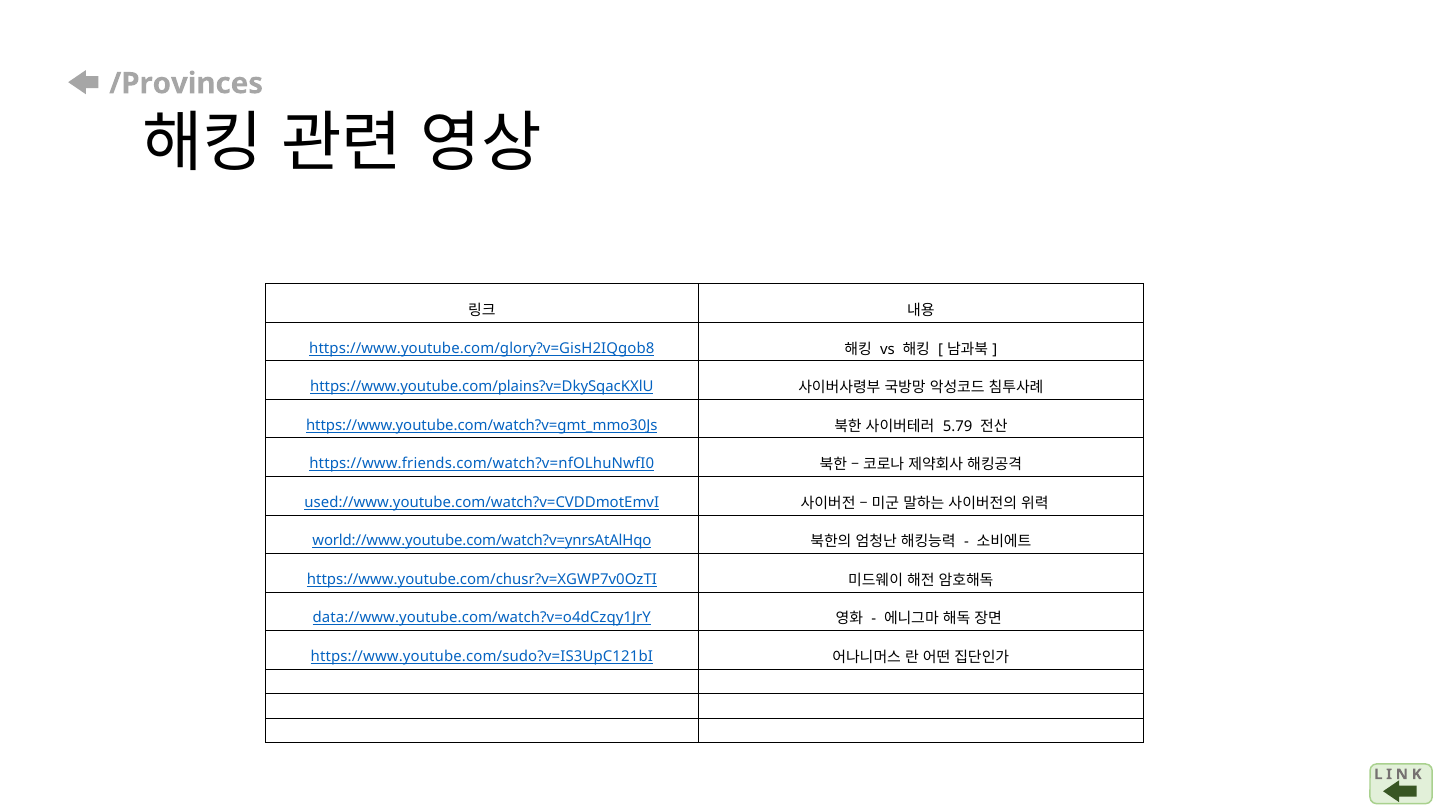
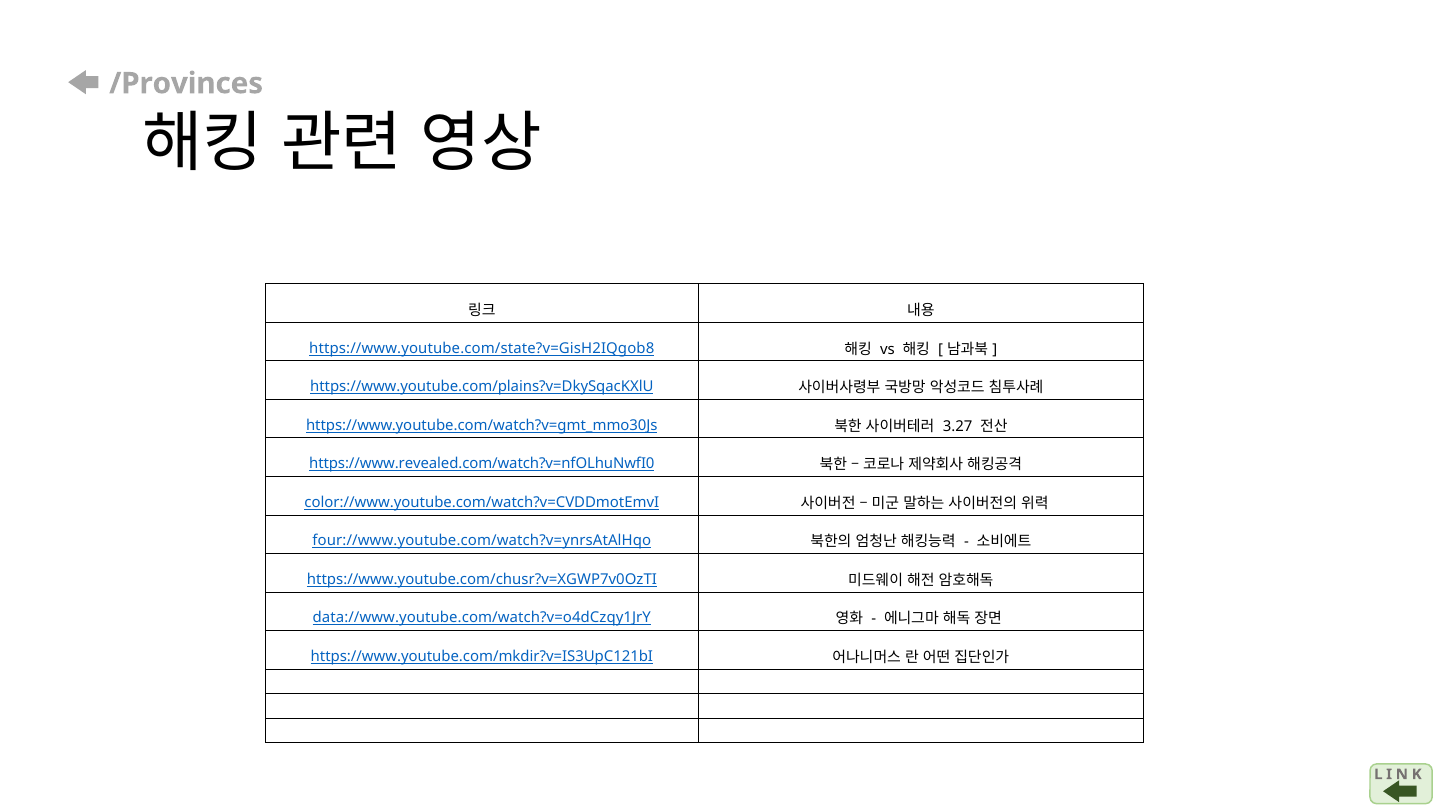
https://www.youtube.com/glory?v=GisH2IQgob8: https://www.youtube.com/glory?v=GisH2IQgob8 -> https://www.youtube.com/state?v=GisH2IQgob8 (482, 348)
5.79: 5.79 -> 3.27 (958, 427)
https://www.friends.com/watch?v=nfOLhuNwfI0: https://www.friends.com/watch?v=nfOLhuNwfI0 -> https://www.revealed.com/watch?v=nfOLhuNwfI0 (482, 464)
used://www.youtube.com/watch?v=CVDDmotEmvI: used://www.youtube.com/watch?v=CVDDmotEmvI -> color://www.youtube.com/watch?v=CVDDmotEmvI (482, 503)
world://www.youtube.com/watch?v=ynrsAtAlHqo: world://www.youtube.com/watch?v=ynrsAtAlHqo -> four://www.youtube.com/watch?v=ynrsAtAlHqo (482, 541)
https://www.youtube.com/sudo?v=IS3UpC121bI: https://www.youtube.com/sudo?v=IS3UpC121bI -> https://www.youtube.com/mkdir?v=IS3UpC121bI (482, 657)
